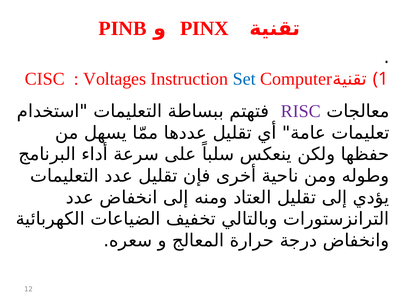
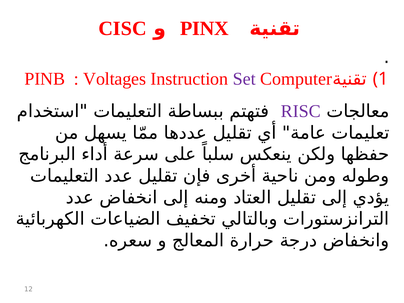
PINB: PINB -> CISC (123, 29)
CISC: CISC -> PINB (45, 79)
Set colour: blue -> purple (244, 79)
